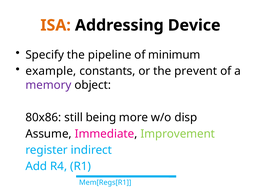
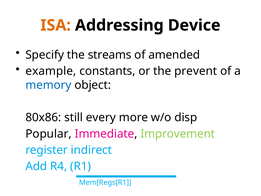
pipeline: pipeline -> streams (110, 55)
minimum: minimum -> amended (174, 55)
memory colour: purple -> blue (48, 85)
being: being -> every (101, 117)
Assume: Assume -> Popular (49, 134)
